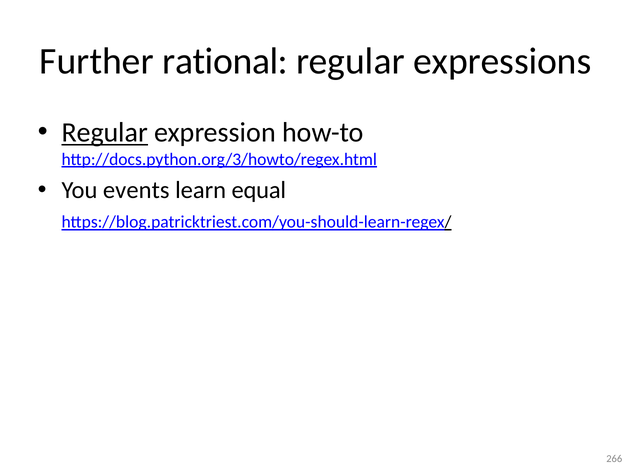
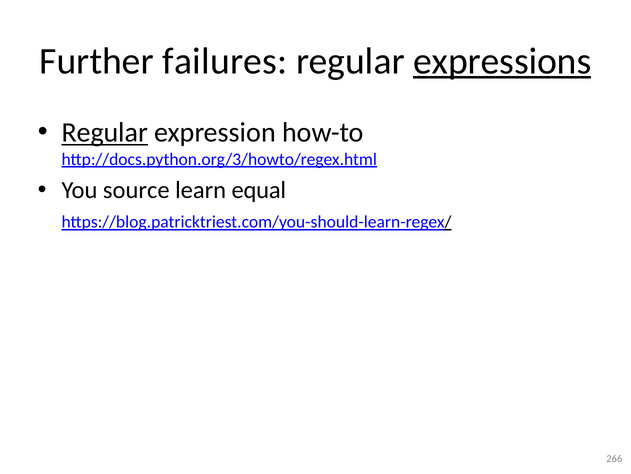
rational: rational -> failures (225, 61)
expressions underline: none -> present (502, 61)
events: events -> source (136, 190)
